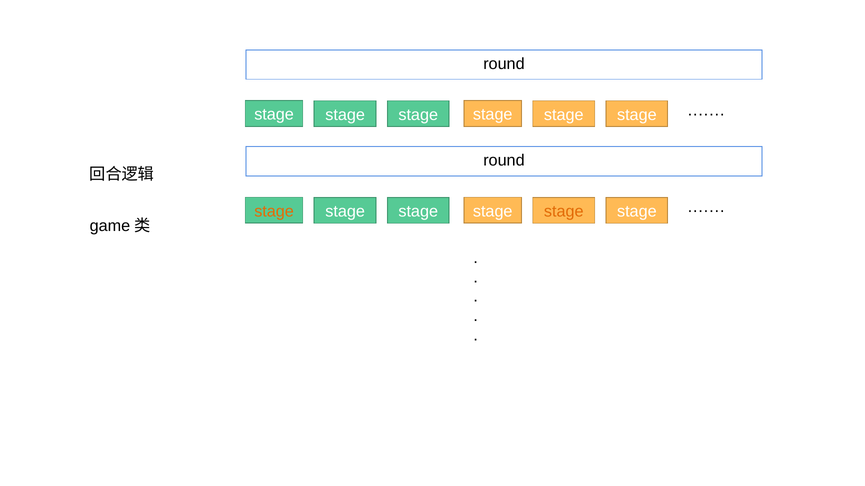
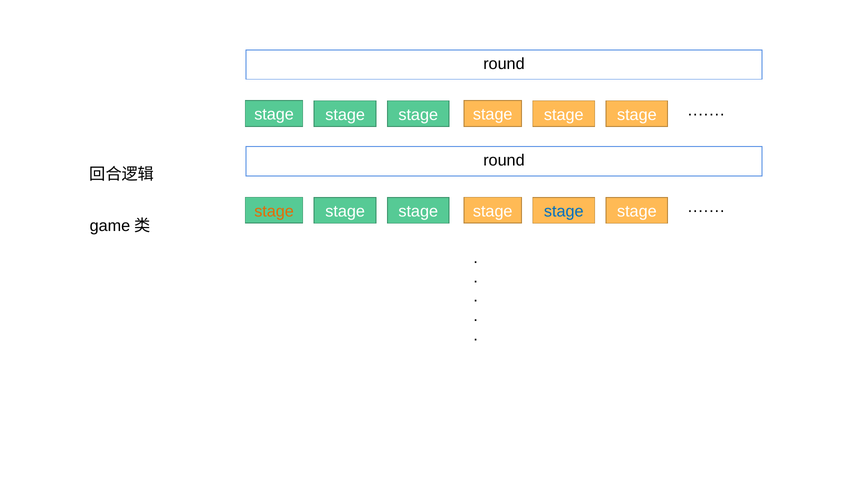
stage colour: orange -> blue (564, 212)
